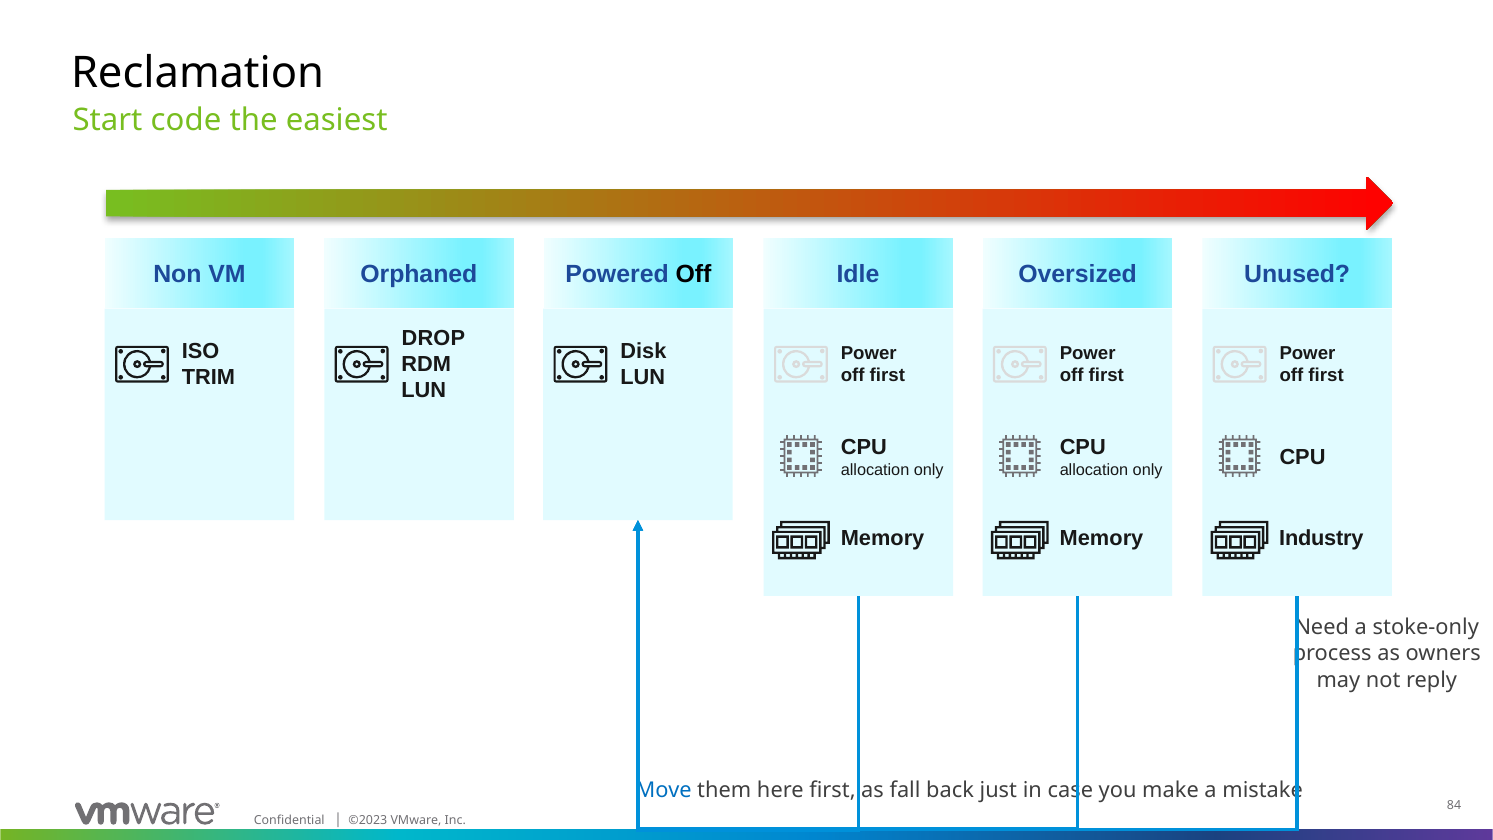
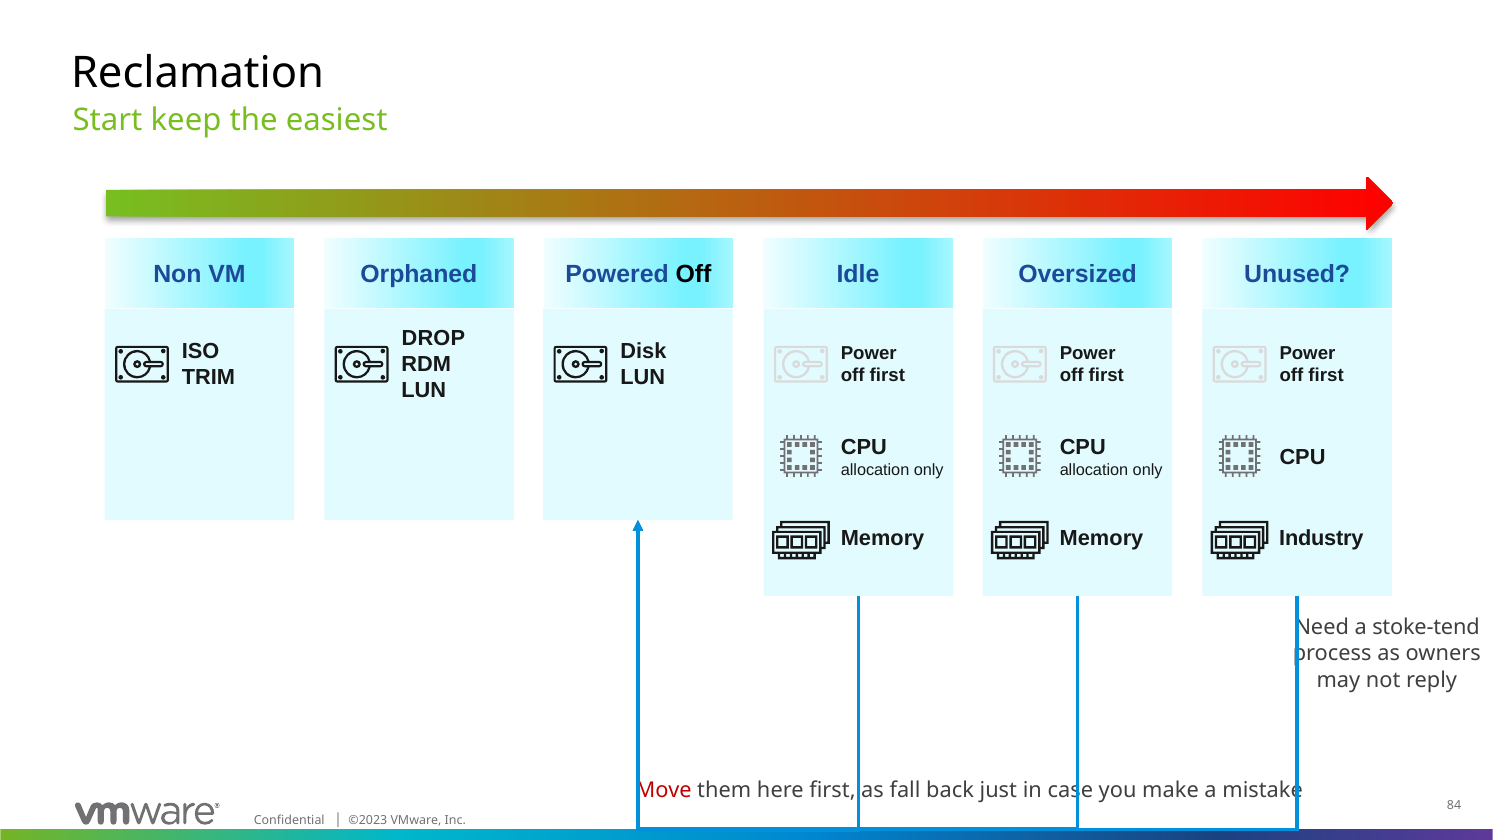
code: code -> keep (186, 120)
stoke-only: stoke-only -> stoke-tend (1426, 627)
Move colour: blue -> red (664, 790)
